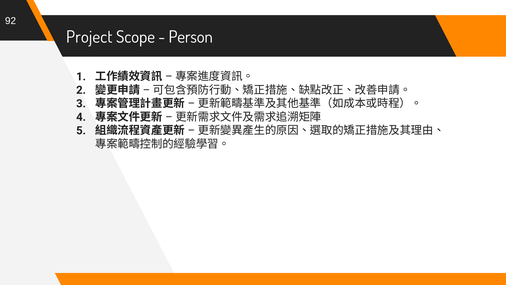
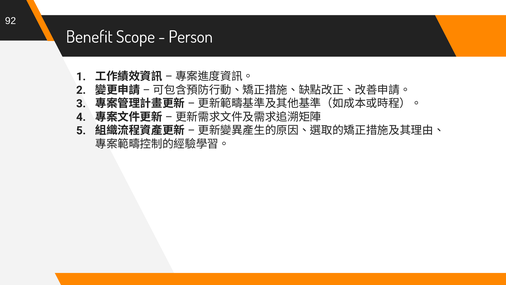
Project: Project -> Benefit (89, 37)
